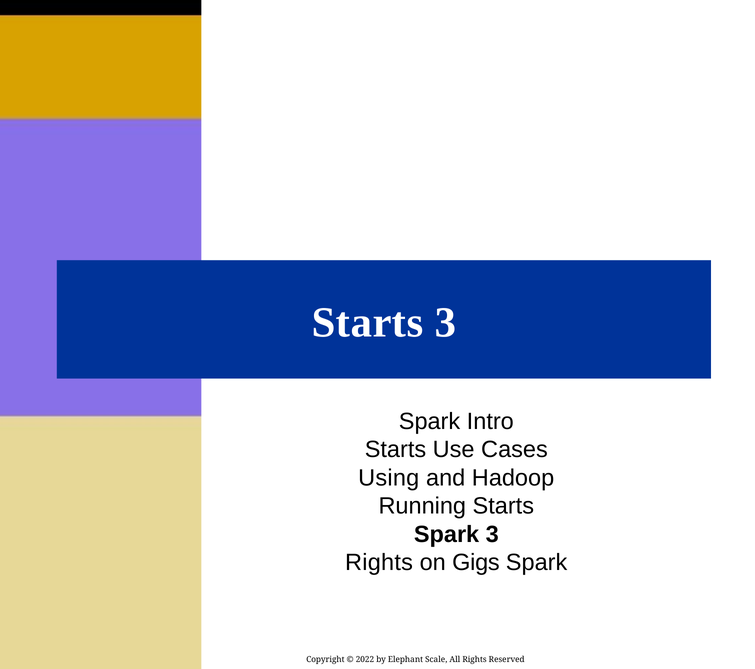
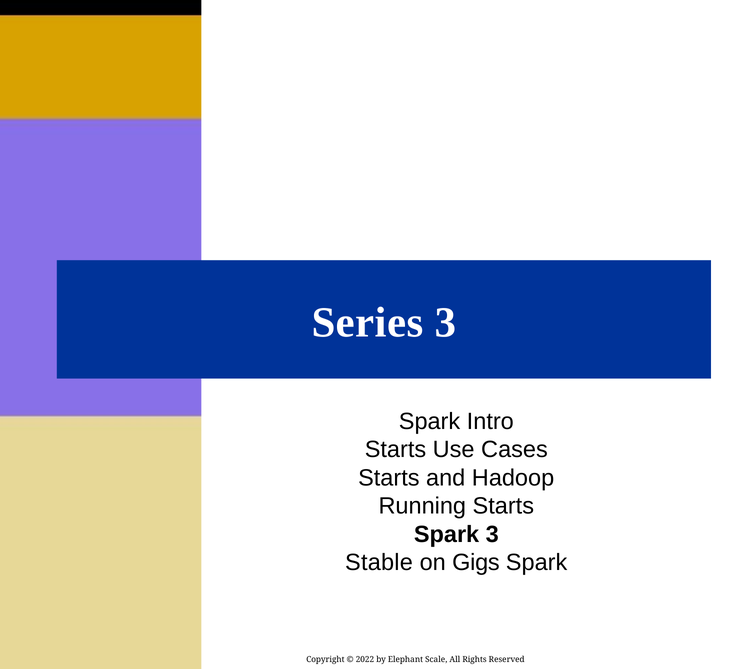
Starts: Starts -> Series (368, 322)
Using: Using -> Starts (389, 477)
Rights: Rights -> Stable (379, 562)
